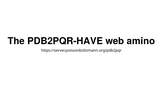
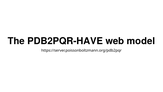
amino: amino -> model (141, 41)
